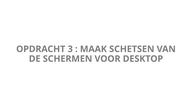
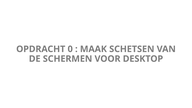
3: 3 -> 0 (70, 49)
